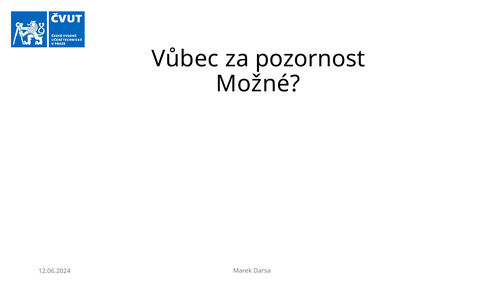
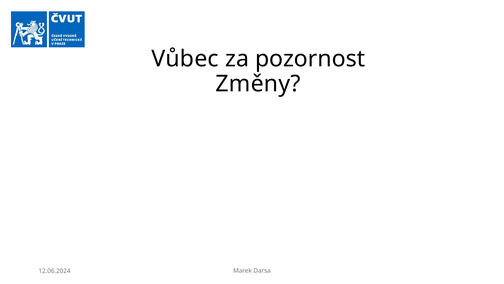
Možné: Možné -> Změny (258, 84)
